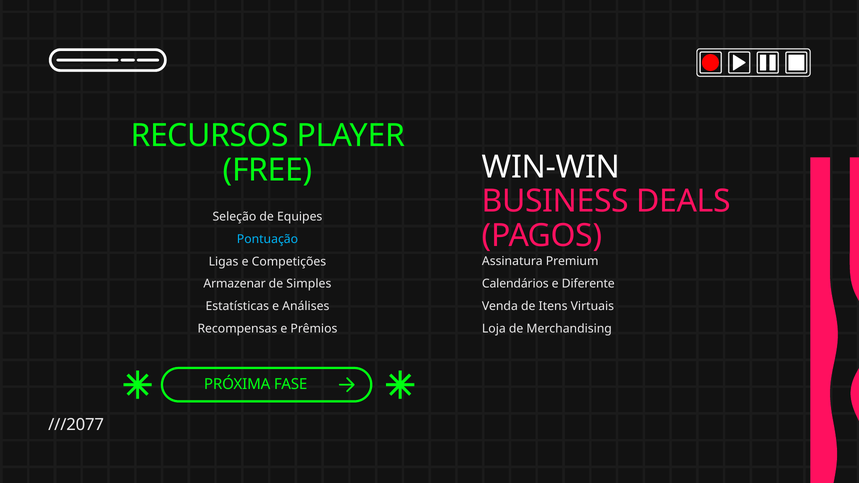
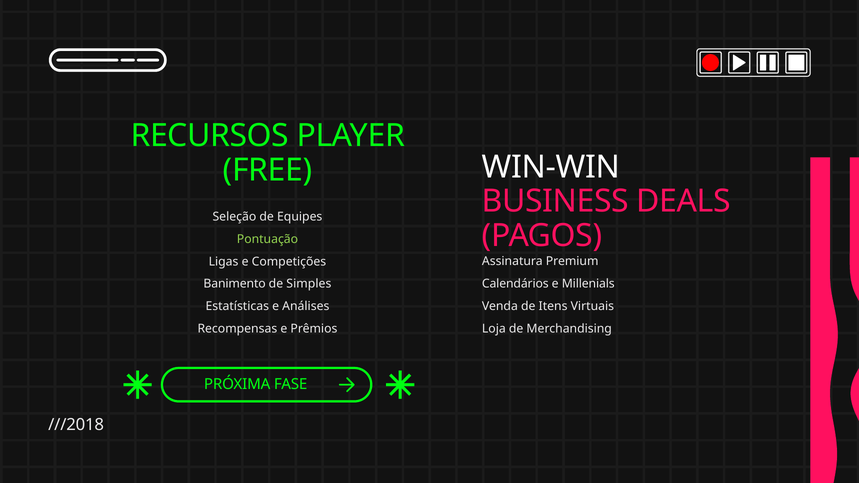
Pontuação colour: light blue -> light green (267, 239)
Diferente: Diferente -> Millenials (588, 284)
Armazenar: Armazenar -> Banimento (235, 284)
///2077: ///2077 -> ///2018 (76, 425)
